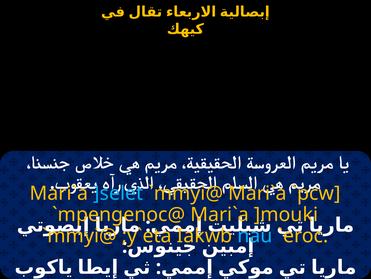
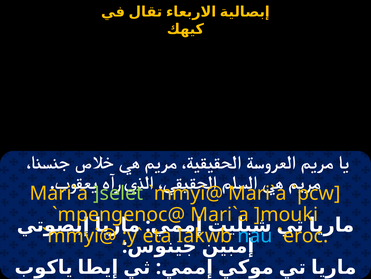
]selet colour: light blue -> light green (118, 193)
